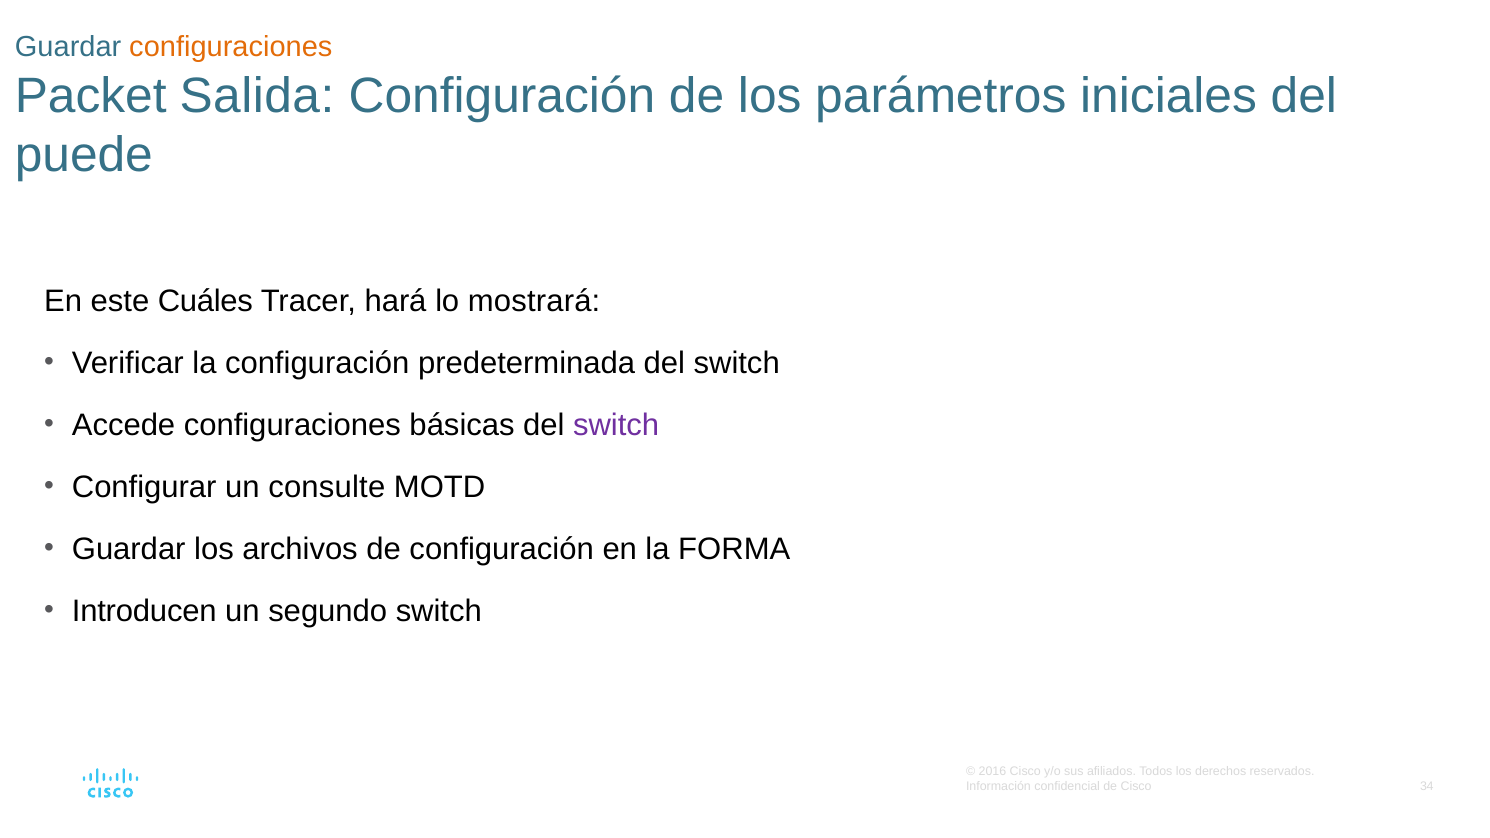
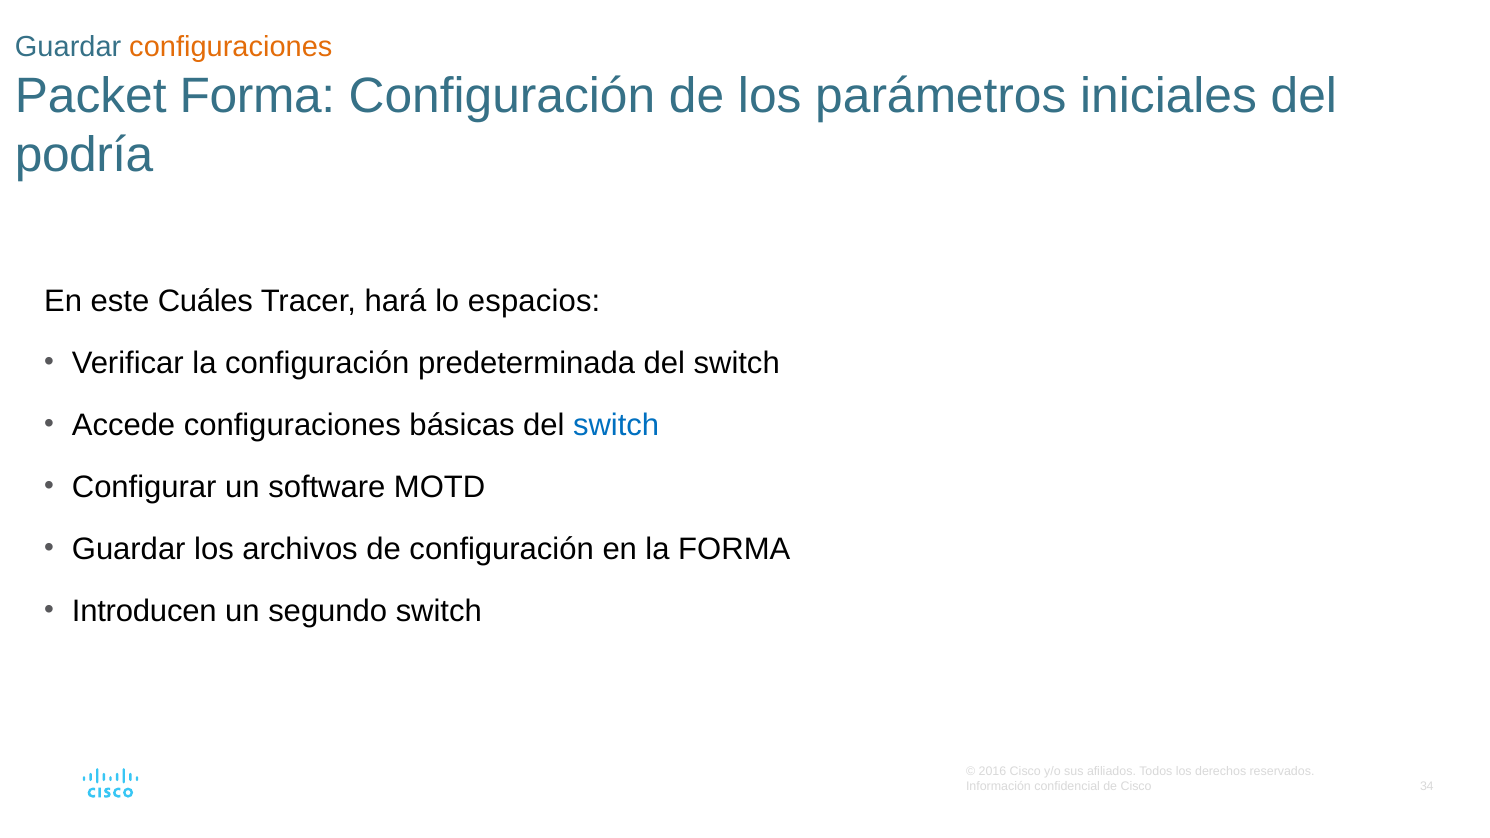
Packet Salida: Salida -> Forma (257, 96)
puede: puede -> podría (84, 155)
mostrará: mostrará -> espacios (534, 301)
switch colour: purple -> blue (616, 425)
consulte: consulte -> software (327, 487)
